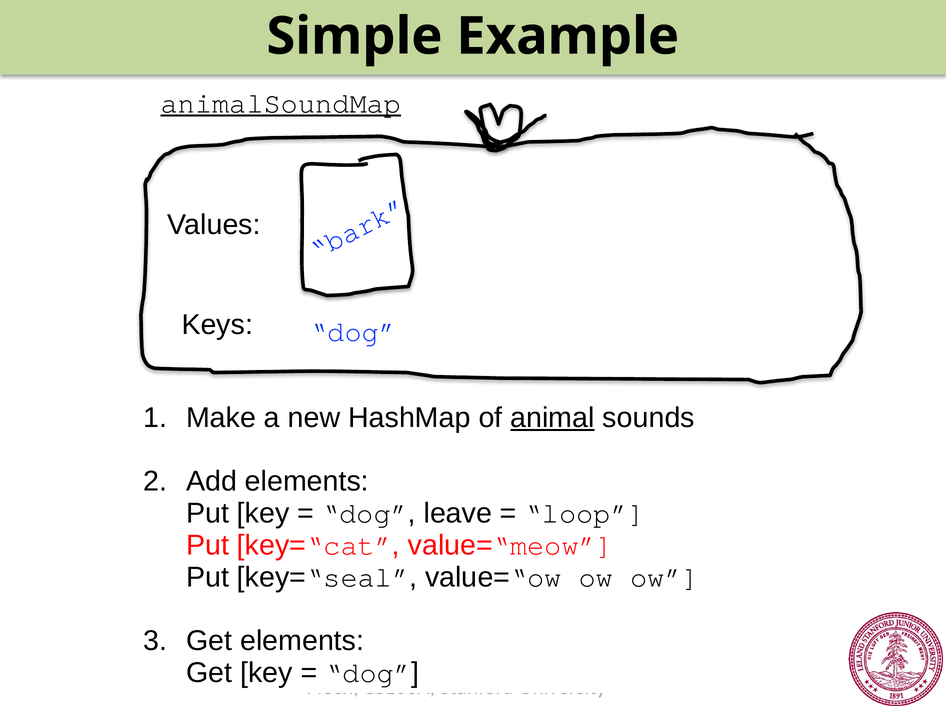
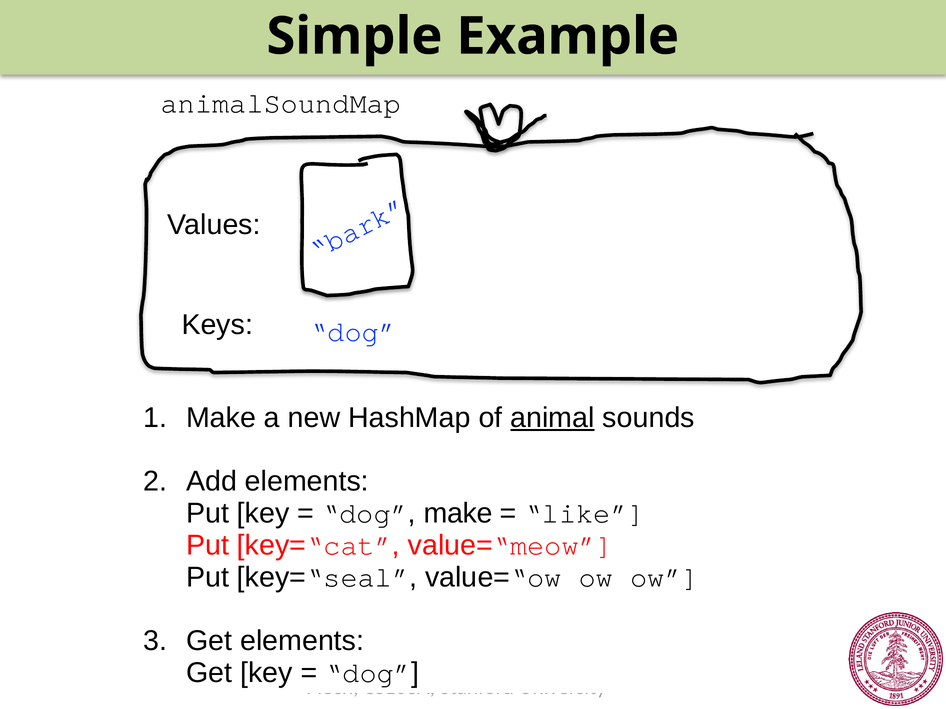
animalSoundMap underline: present -> none (281, 103)
dog leave: leave -> make (458, 514)
loop: loop -> like (585, 514)
